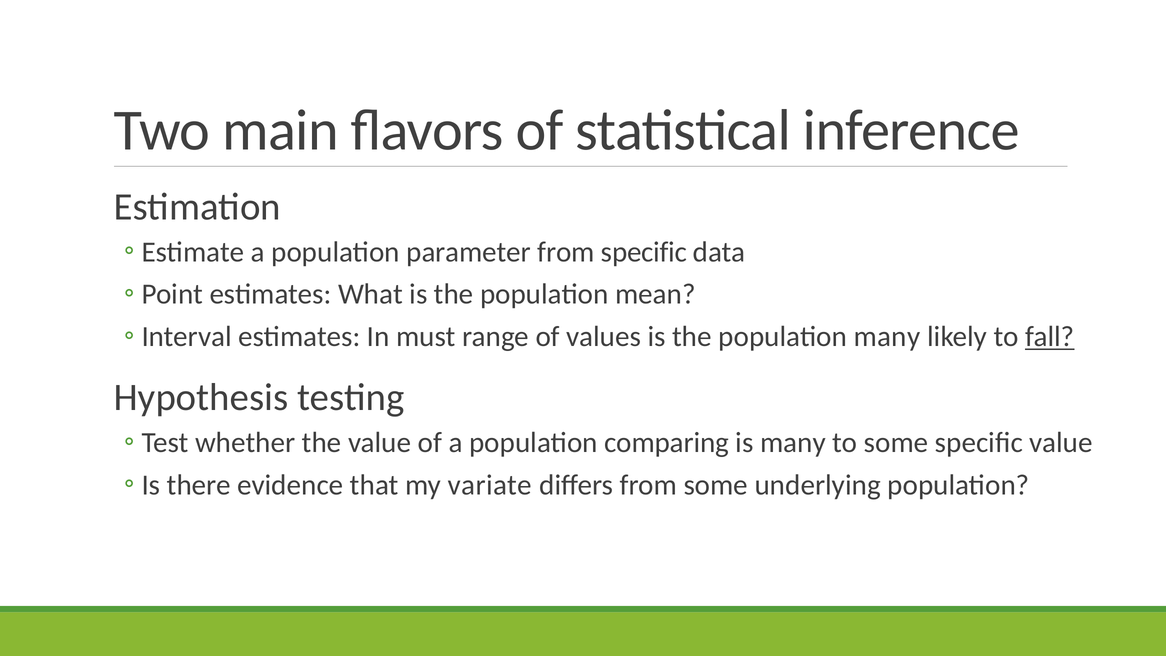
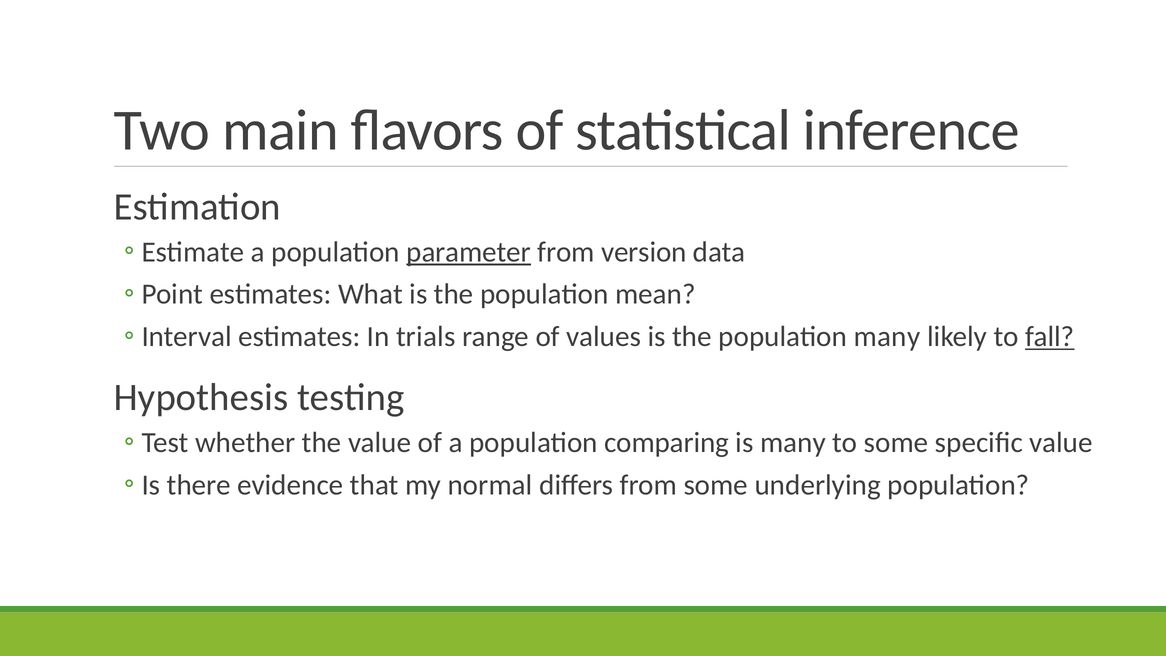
parameter underline: none -> present (469, 252)
from specific: specific -> version (644, 252)
must: must -> trials (426, 337)
variate: variate -> normal (490, 485)
